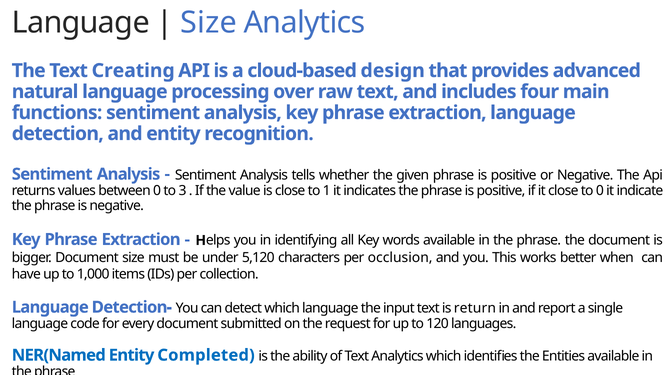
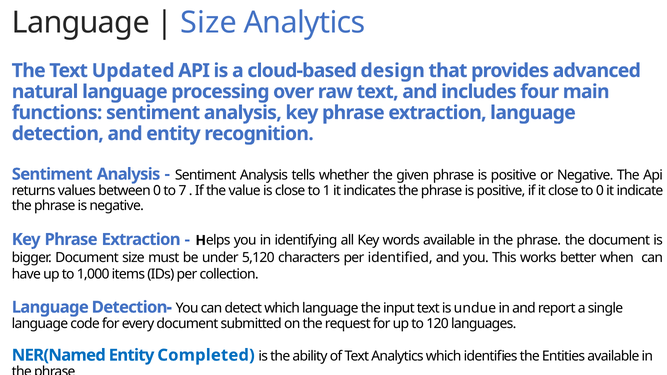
Creating: Creating -> Updated (133, 71)
3: 3 -> 7 (182, 191)
occlusion: occlusion -> identified (400, 258)
return: return -> undue (475, 308)
